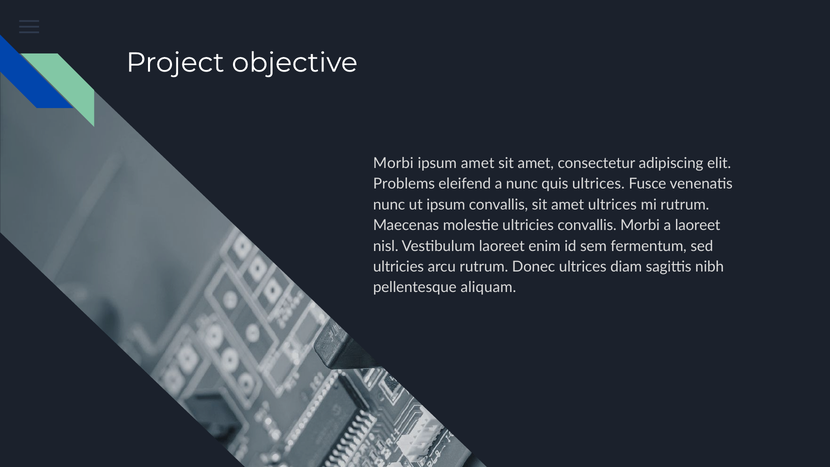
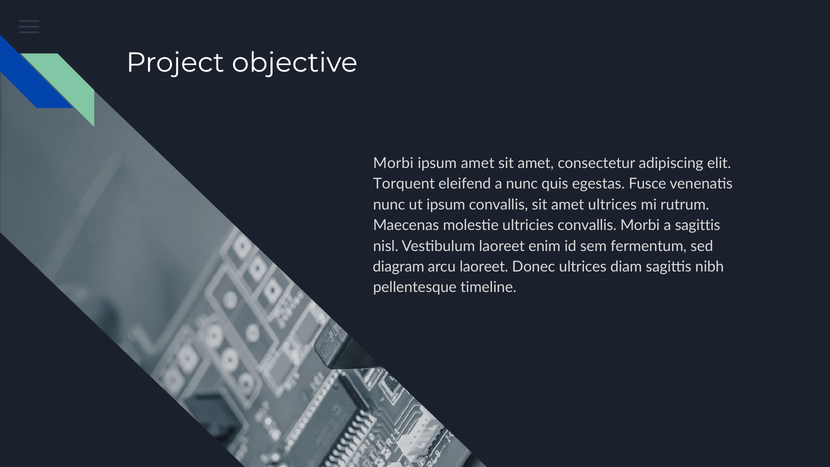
Problems: Problems -> Torquent (404, 184)
quis ultrices: ultrices -> egestas (598, 184)
a laoreet: laoreet -> sagittis (698, 225)
ultricies: ultricies -> diagram (399, 267)
arcu rutrum: rutrum -> laoreet (484, 267)
aliquam: aliquam -> timeline (488, 287)
